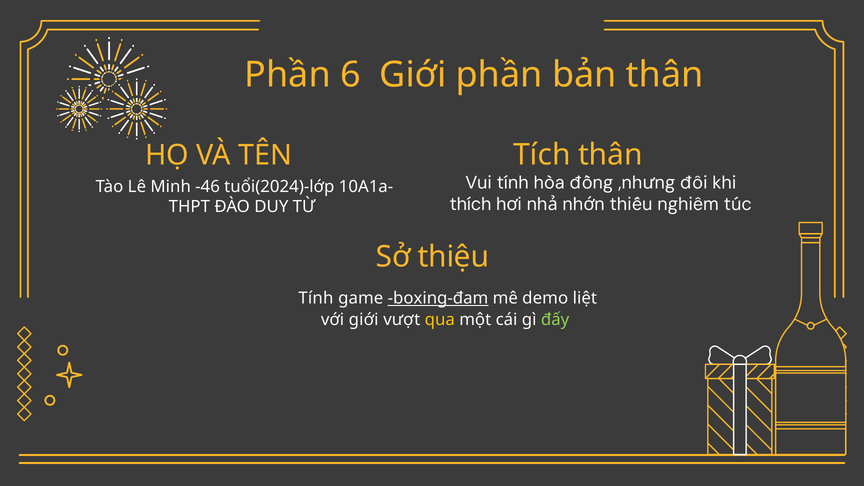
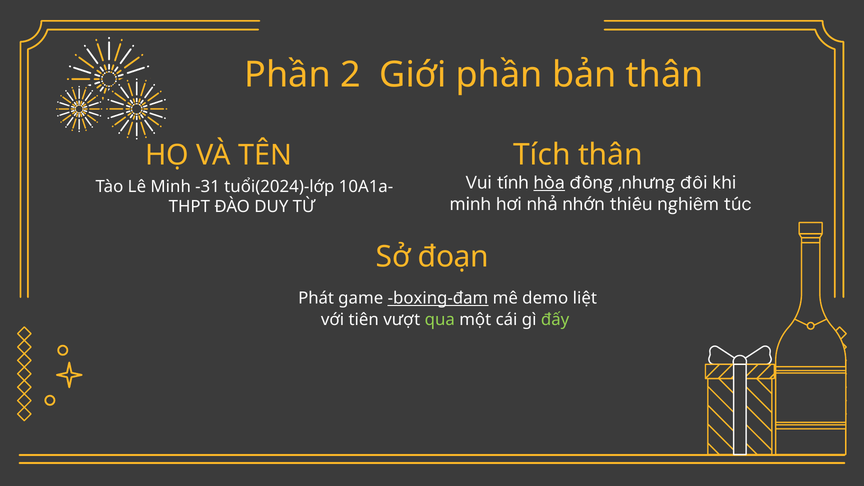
6: 6 -> 2 (350, 75)
hòa underline: none -> present (549, 183)
-46: -46 -> -31 (208, 187)
thích: thích -> minh (470, 204)
thiệu: thiệu -> đoạn (453, 257)
Tính: Tính -> Phát (316, 298)
với giới: giới -> tiên (364, 320)
qua colour: yellow -> light green (440, 320)
